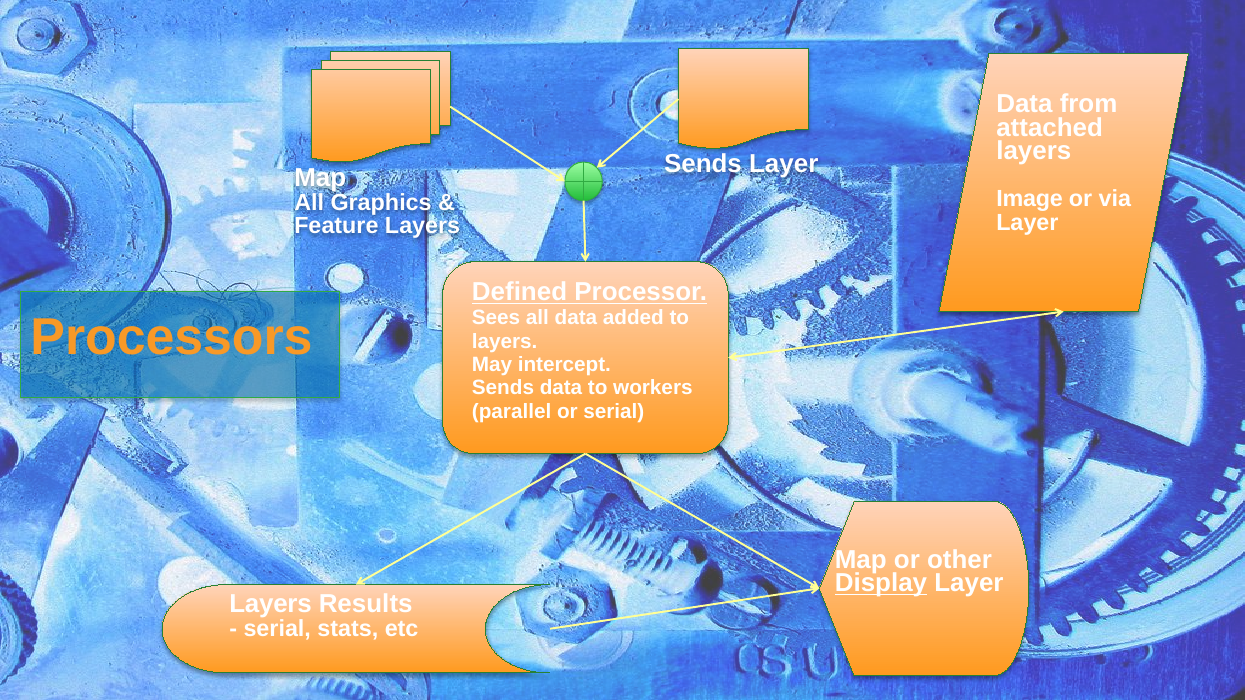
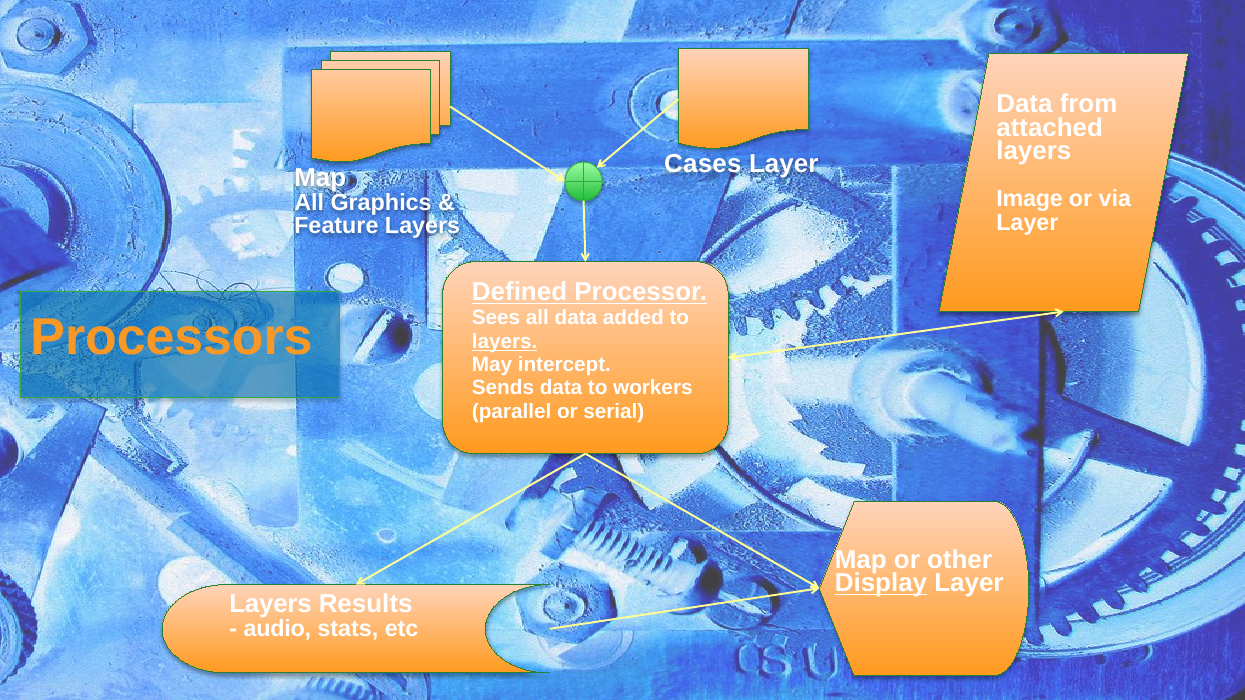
Sends: Sends -> Cases (703, 164)
layers underline: none -> present (505, 341)
serial: serial -> audio (277, 629)
